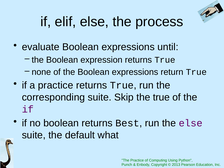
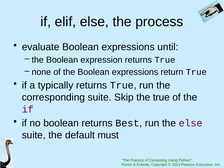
a practice: practice -> typically (56, 85)
what: what -> must (108, 135)
